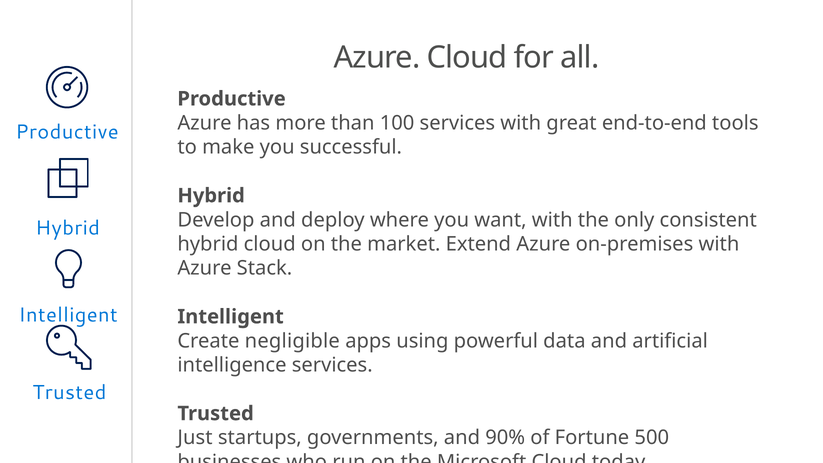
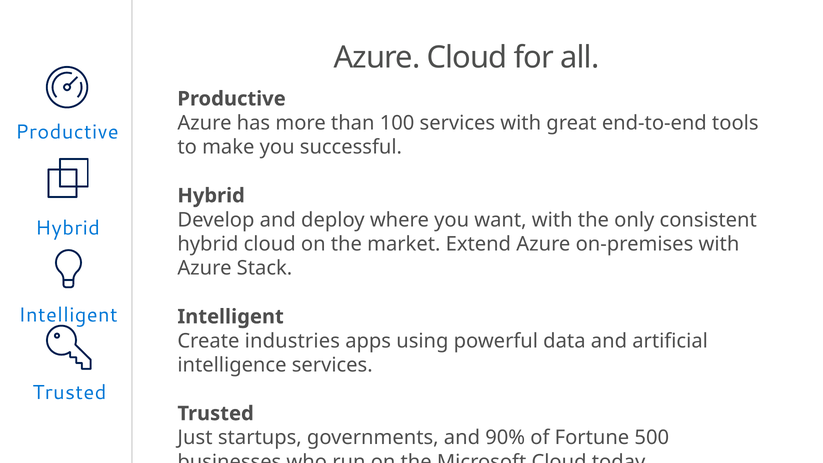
negligible: negligible -> industries (292, 341)
